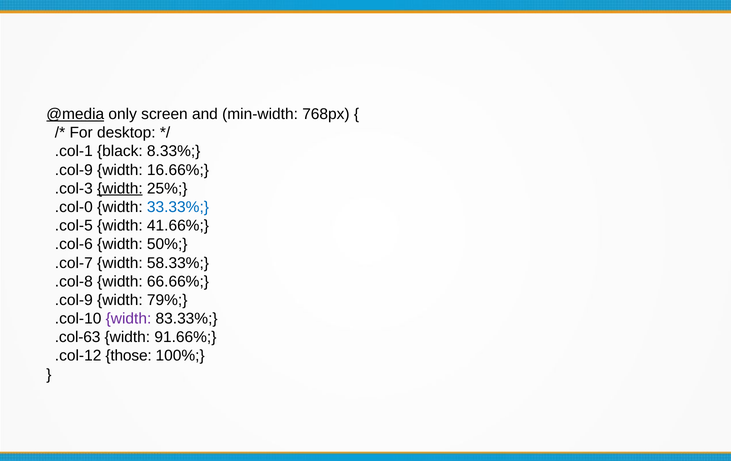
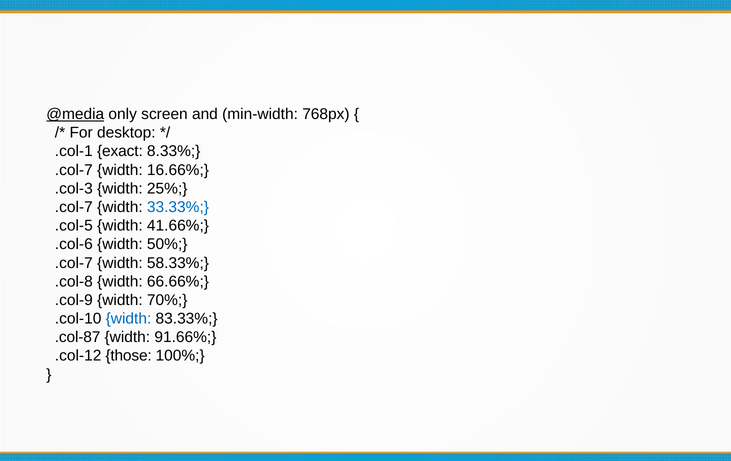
black: black -> exact (120, 151)
.col-9: .col-9 -> .col-7 (74, 170)
width underline: present -> none (120, 188)
.col-0: .col-0 -> .col-7 (74, 207)
79%: 79% -> 70% (167, 300)
width colour: purple -> blue (128, 318)
.col-63: .col-63 -> .col-87 (78, 337)
